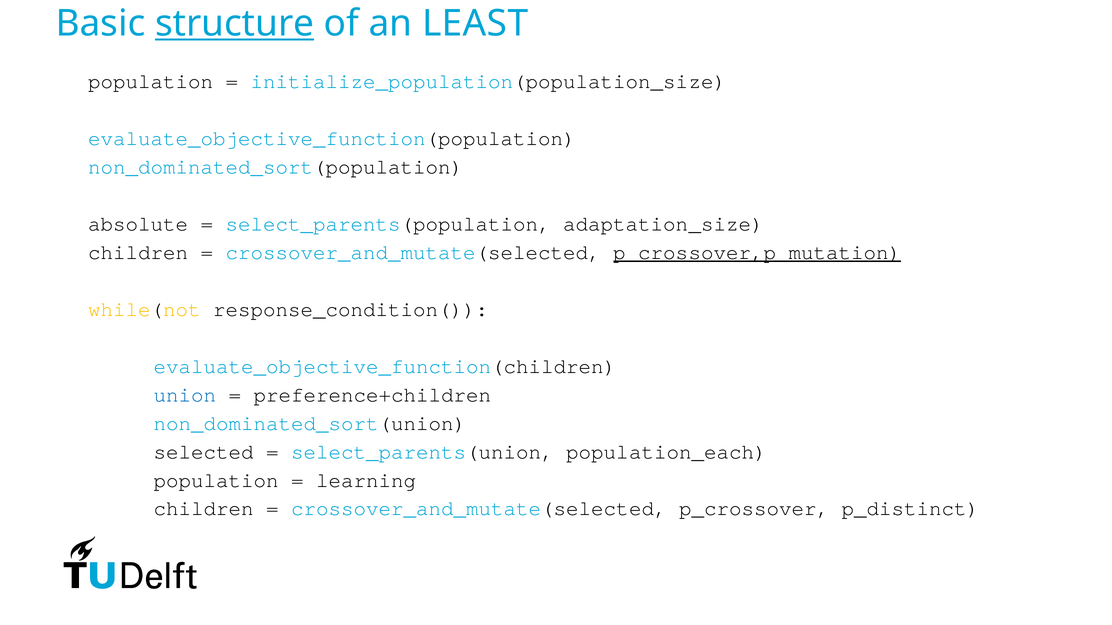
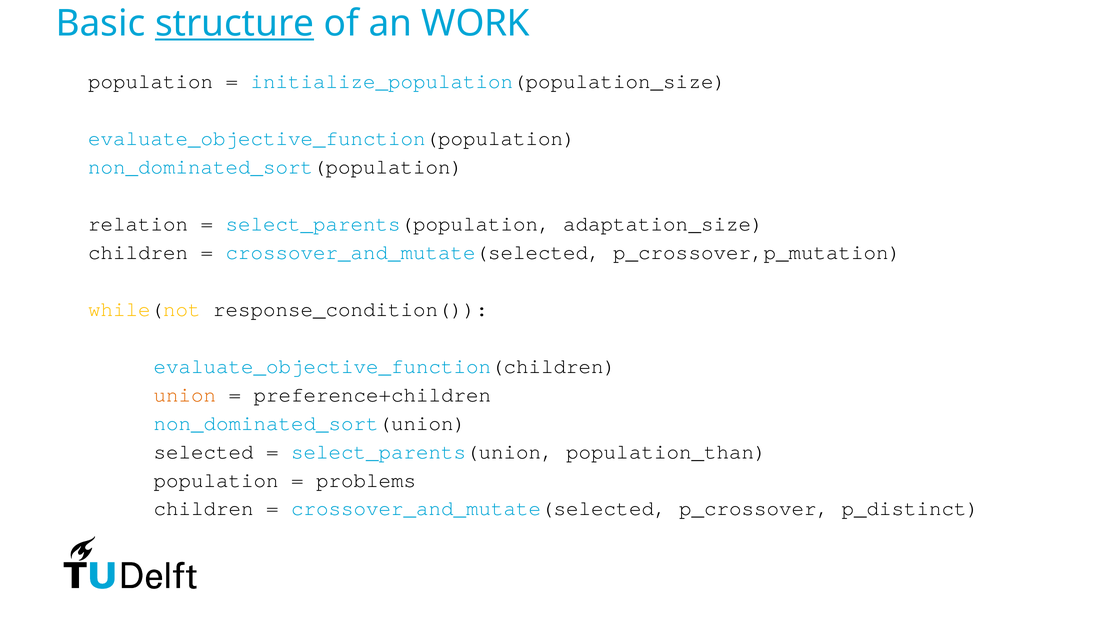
LEAST: LEAST -> WORK (476, 23)
absolute: absolute -> relation (138, 224)
p_crossover,p_mutation underline: present -> none (757, 253)
union colour: blue -> orange (185, 395)
population_each: population_each -> population_than (667, 452)
learning: learning -> problems (366, 481)
